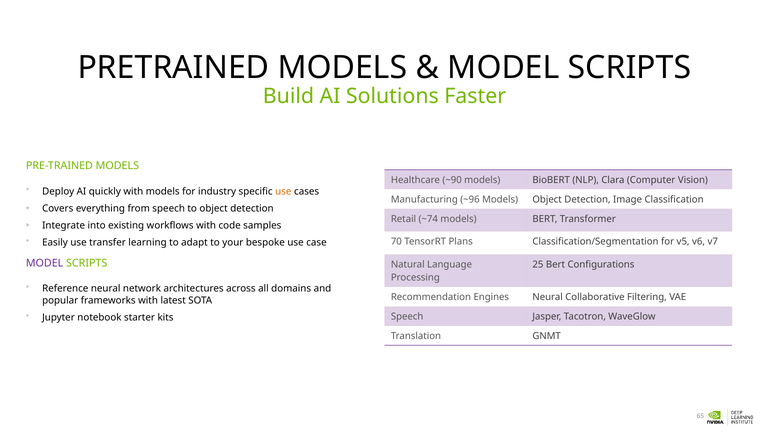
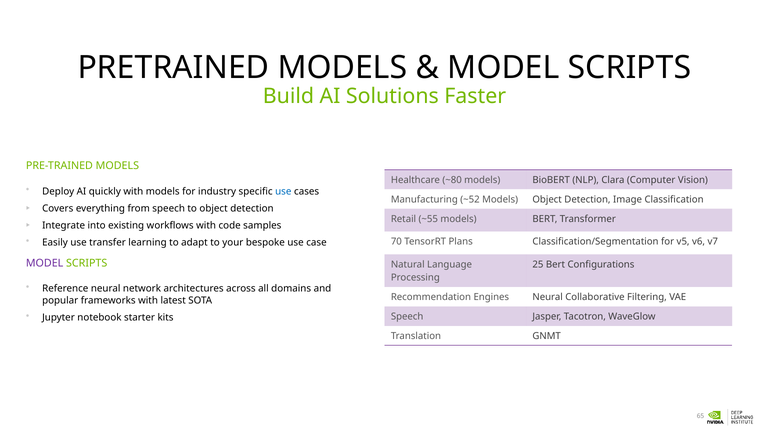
~90: ~90 -> ~80 (452, 180)
use colour: orange -> blue (283, 191)
~96: ~96 -> ~52 (470, 199)
~74: ~74 -> ~55 (428, 219)
